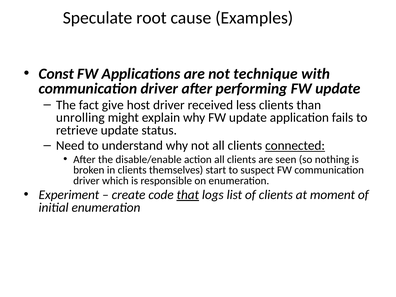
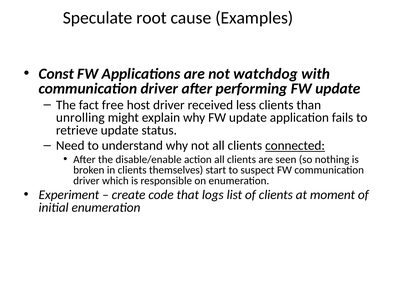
technique: technique -> watchdog (266, 74)
give: give -> free (113, 105)
that underline: present -> none (188, 195)
